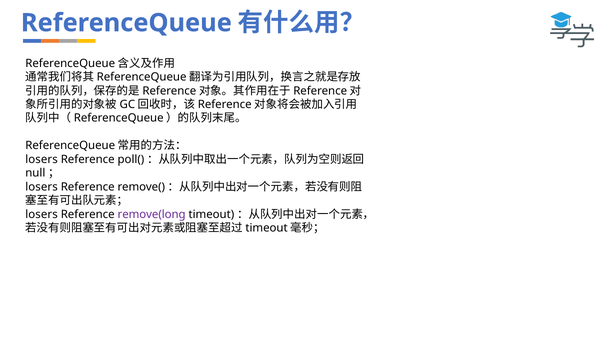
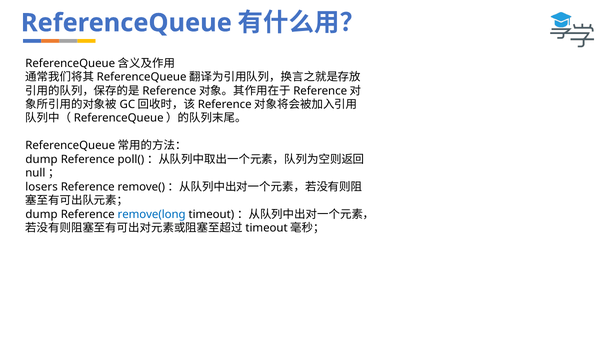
losers: losers -> dump (42, 159)
losers: losers -> dump (42, 214)
remove(long colour: purple -> blue (152, 214)
